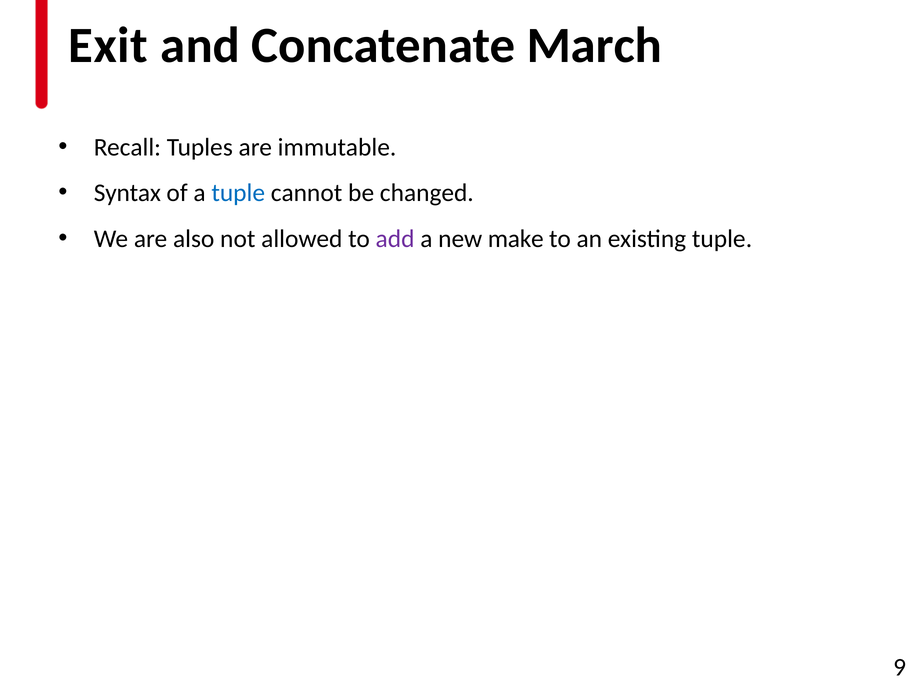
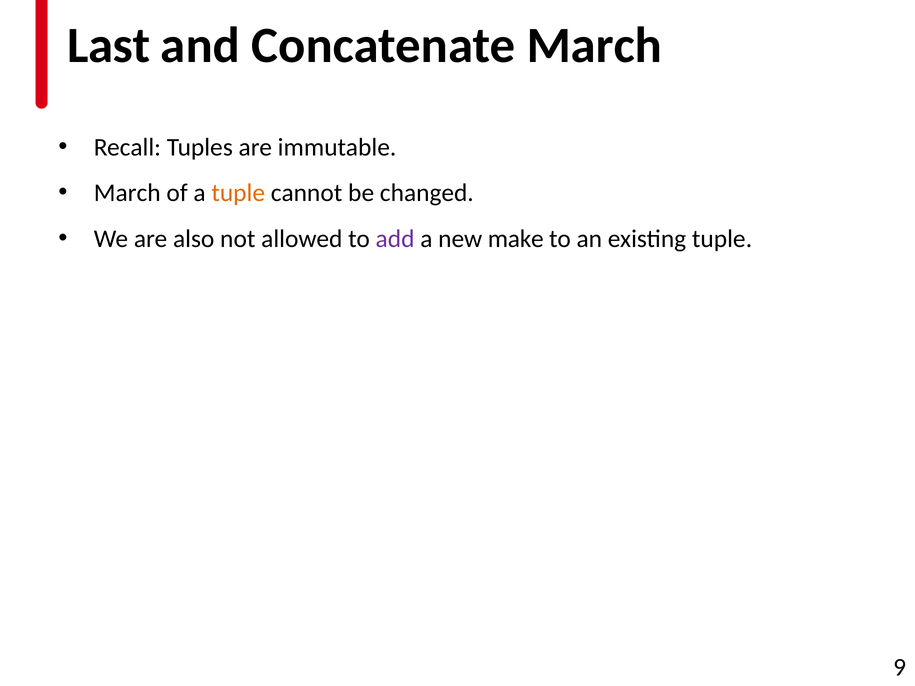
Exit: Exit -> Last (109, 46)
Syntax: Syntax -> March (127, 193)
tuple colour: blue -> orange (238, 193)
